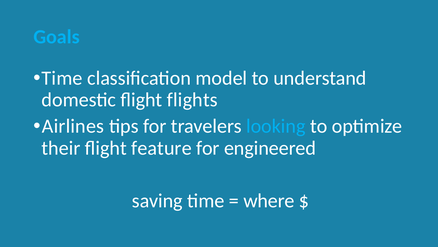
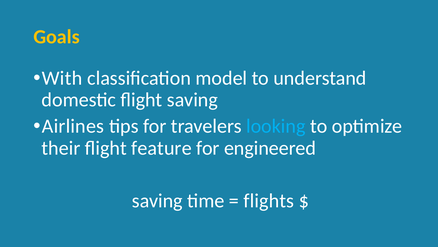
Goals colour: light blue -> yellow (57, 37)
Time: Time -> With (62, 78)
flight flights: flights -> saving (192, 100)
where: where -> flights (269, 200)
